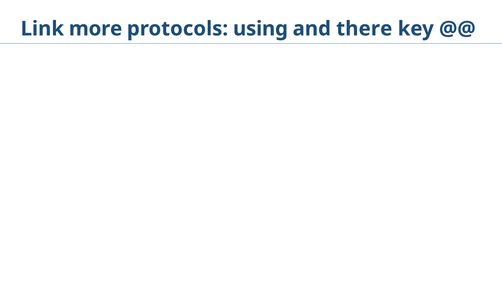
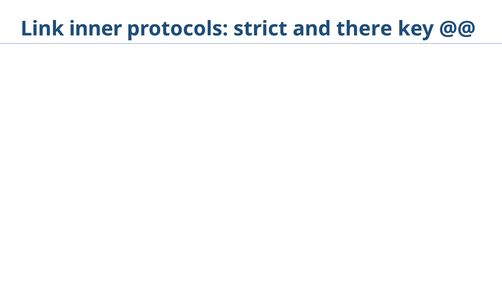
more: more -> inner (96, 29)
using: using -> strict (260, 29)
